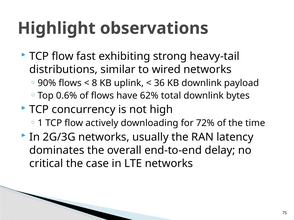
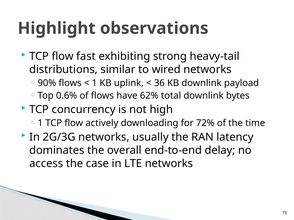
8: 8 -> 1 (94, 83)
critical: critical -> access (46, 164)
